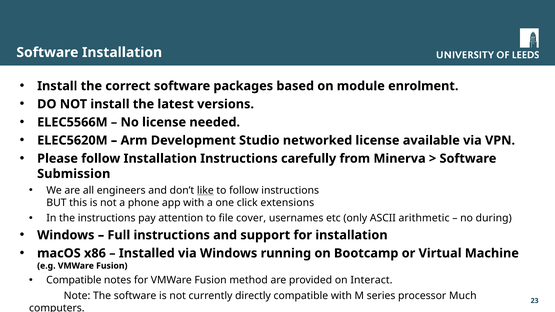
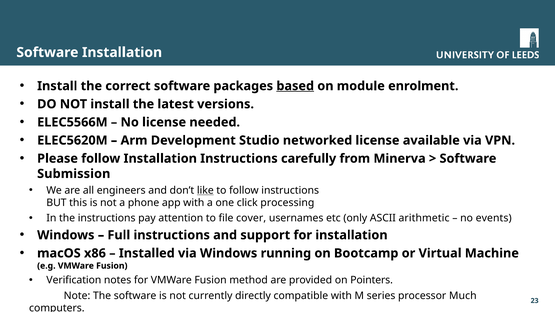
based underline: none -> present (295, 86)
extensions: extensions -> processing (287, 203)
during: during -> events (494, 218)
Compatible: Compatible -> Verification (74, 280)
Interact: Interact -> Pointers (372, 280)
